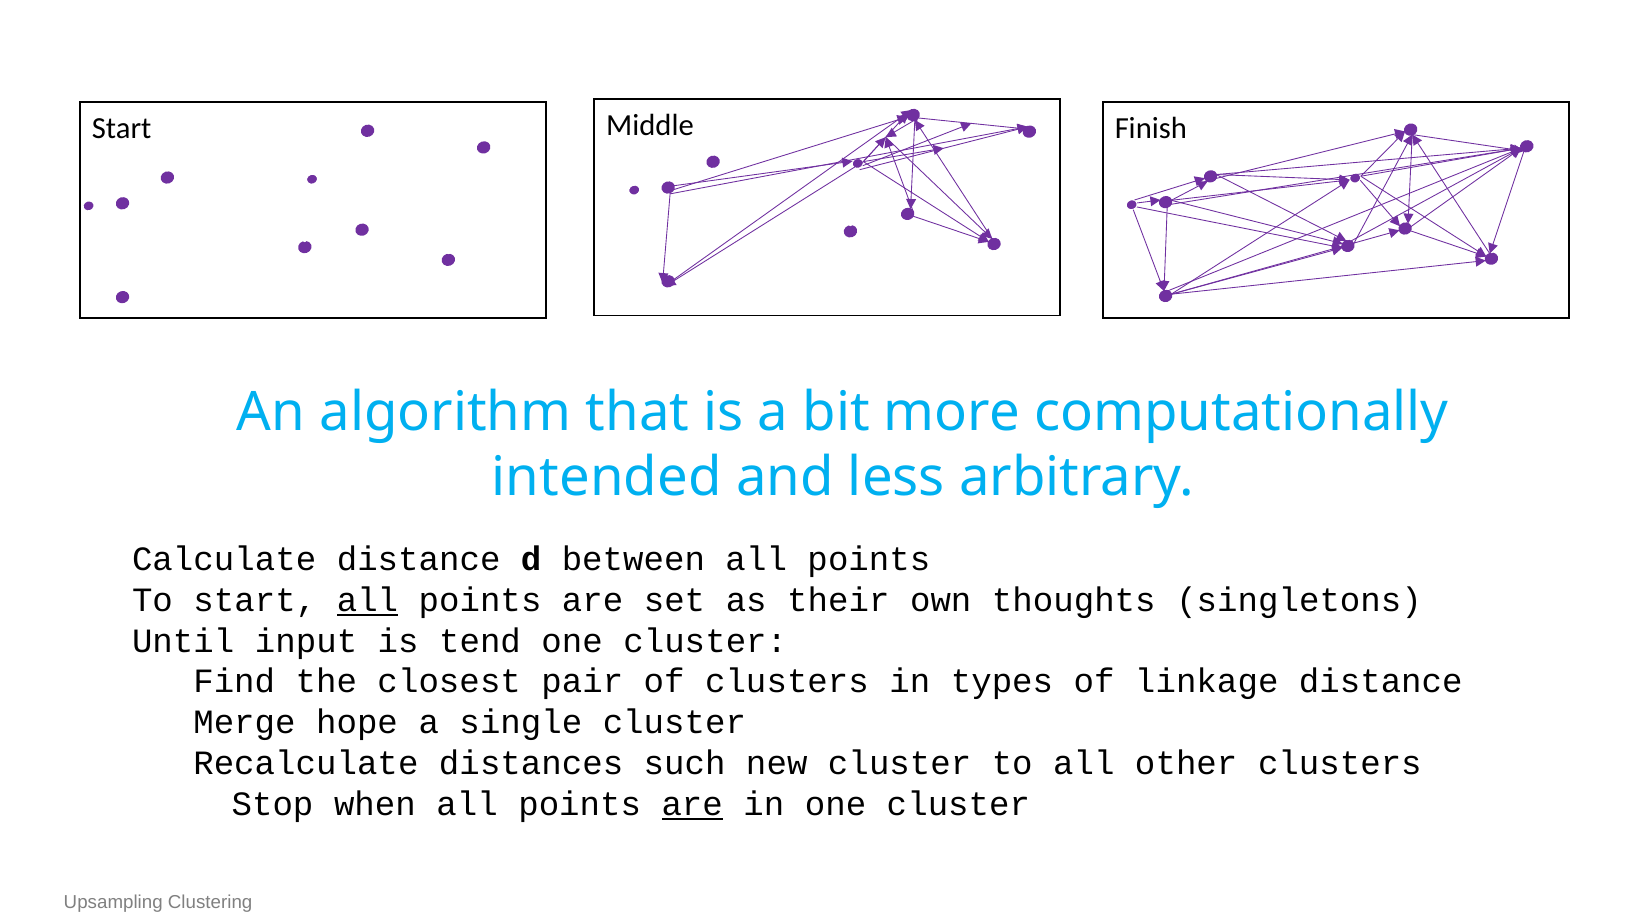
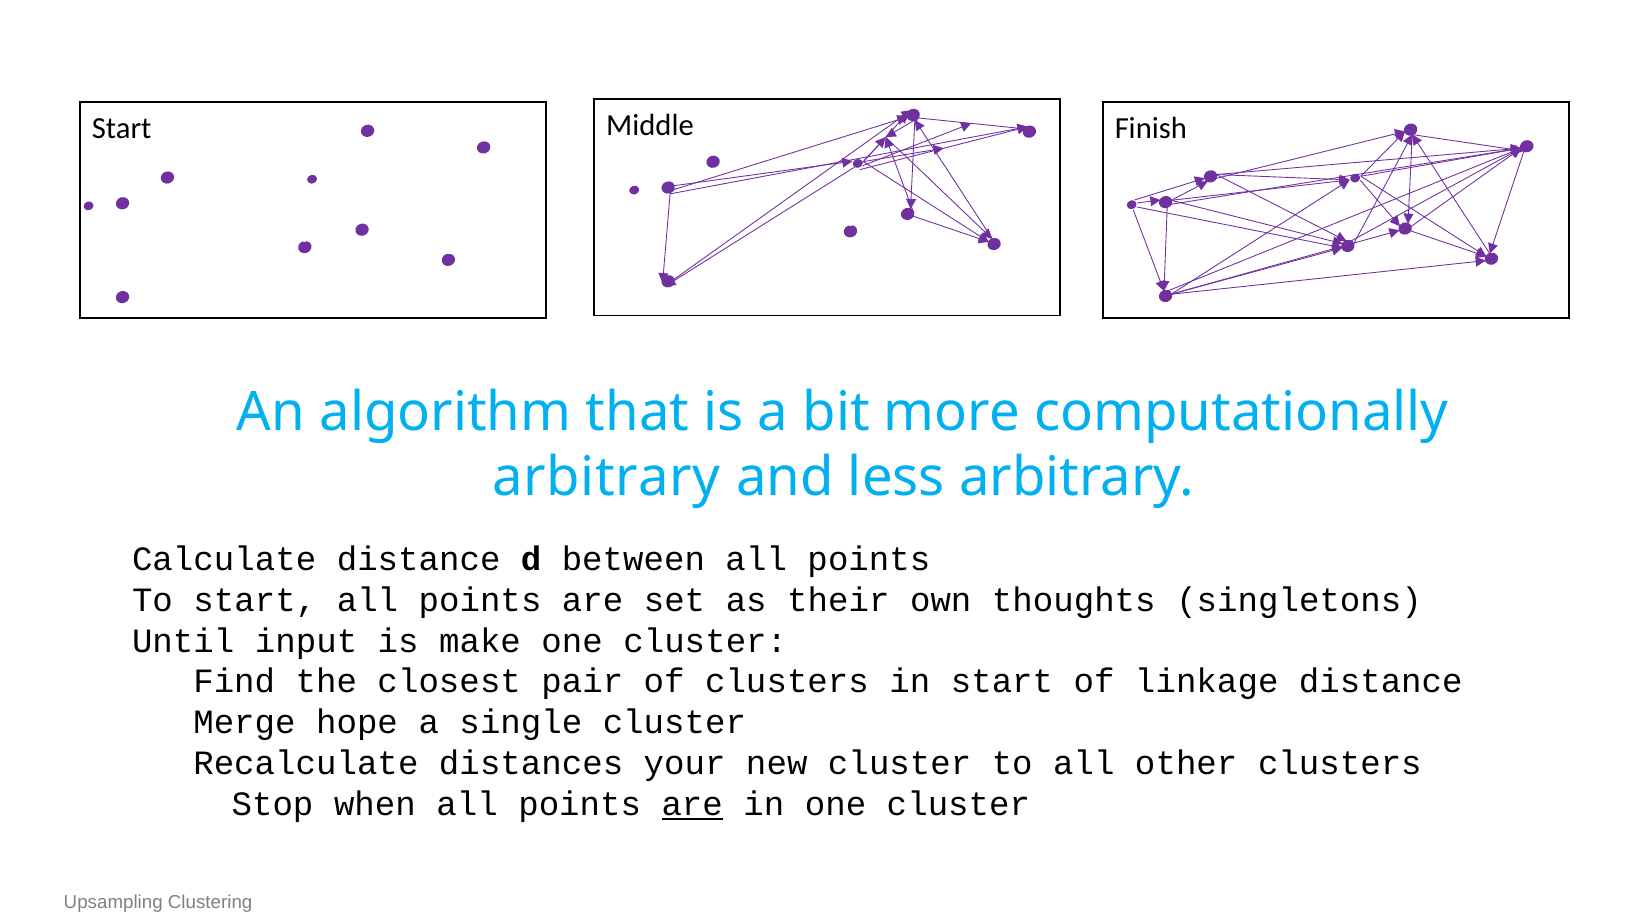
intended: intended -> arbitrary (607, 478)
all underline: present -> none (367, 600)
tend: tend -> make (480, 641)
in types: types -> start (1002, 682)
such: such -> your (685, 764)
